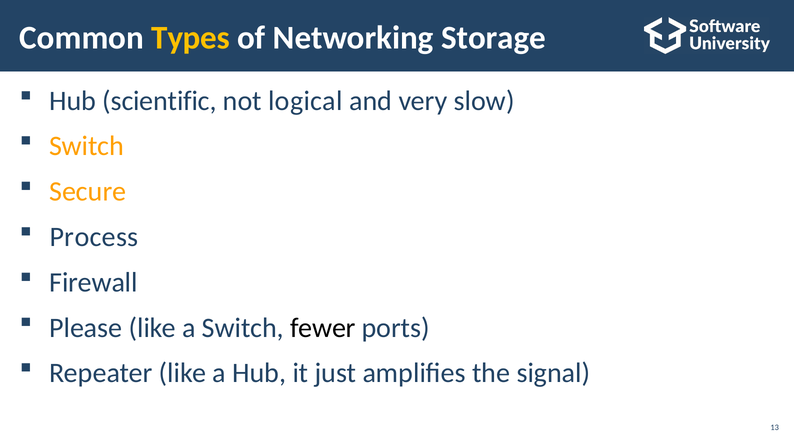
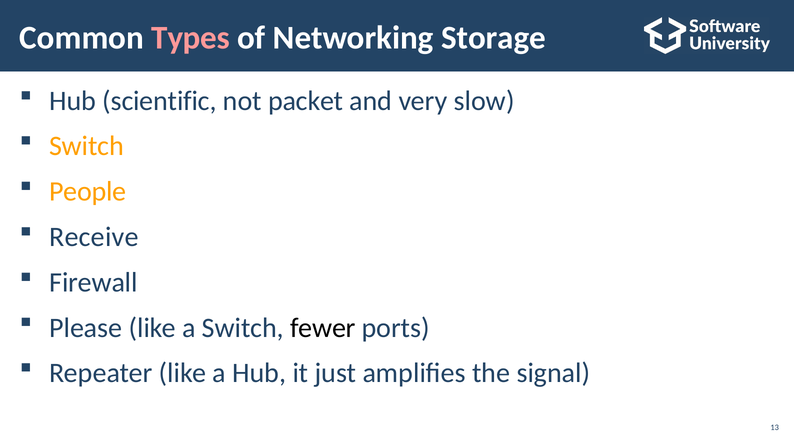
Types colour: yellow -> pink (191, 38)
logical: logical -> packet (306, 101)
Secure: Secure -> People (88, 191)
Process: Process -> Receive (94, 237)
